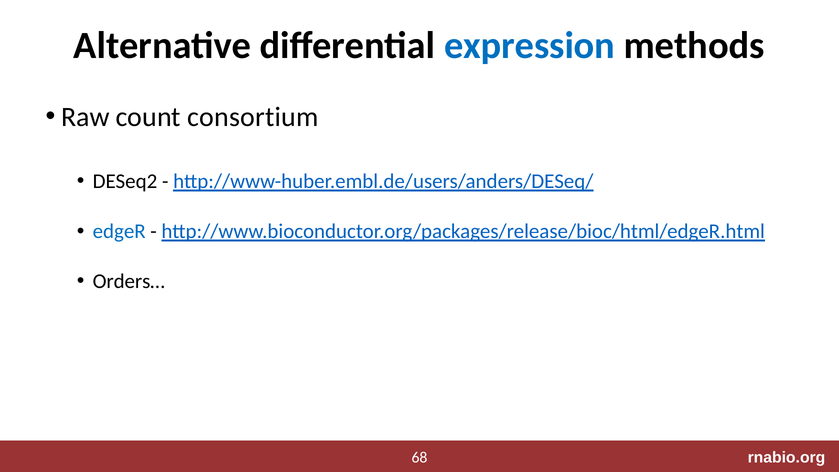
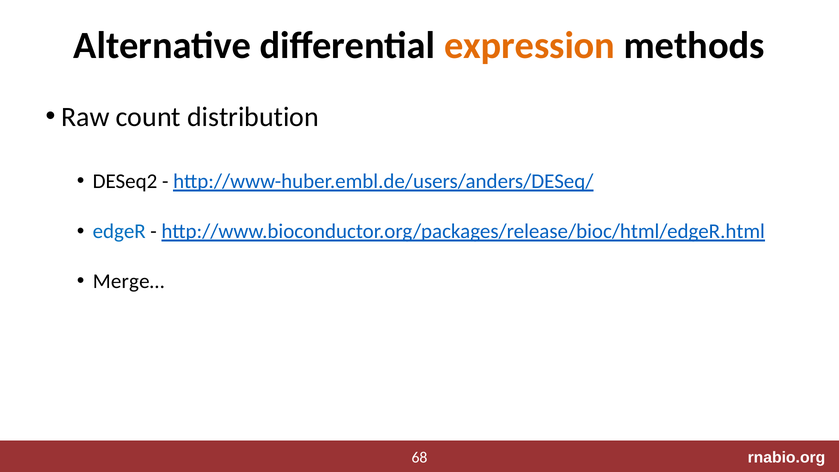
expression colour: blue -> orange (530, 45)
consortium: consortium -> distribution (253, 117)
Orders…: Orders… -> Merge… (129, 281)
